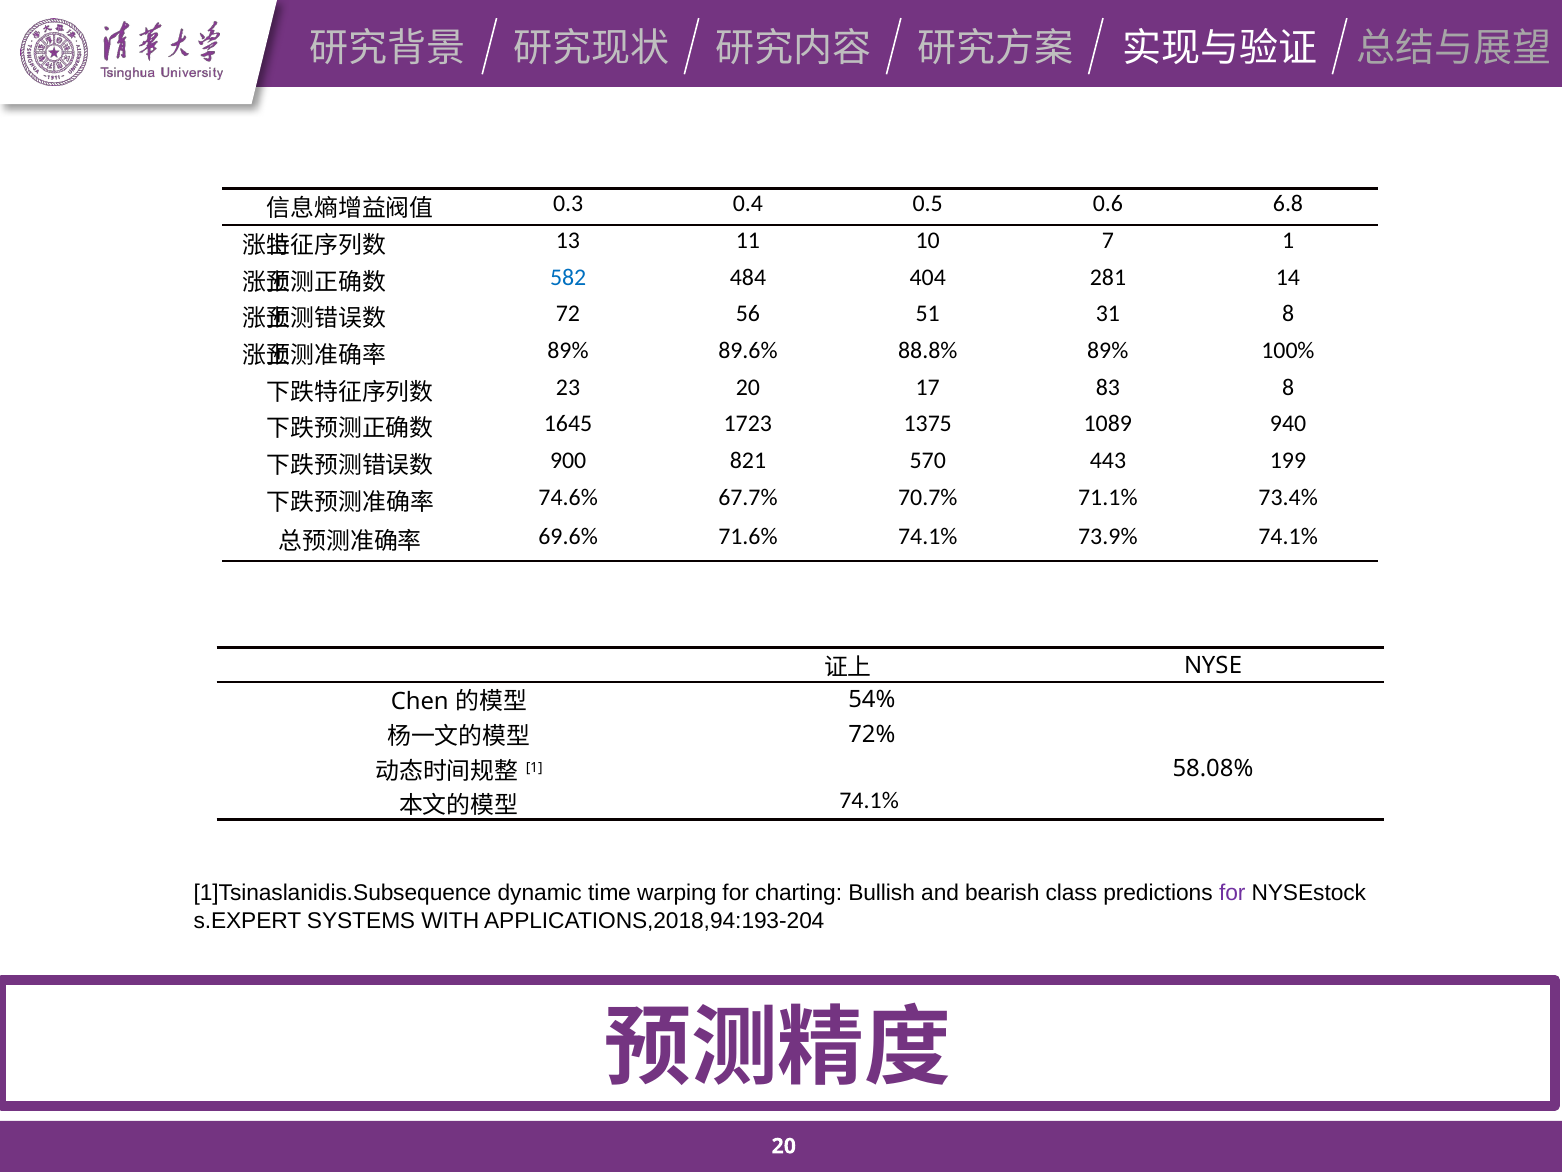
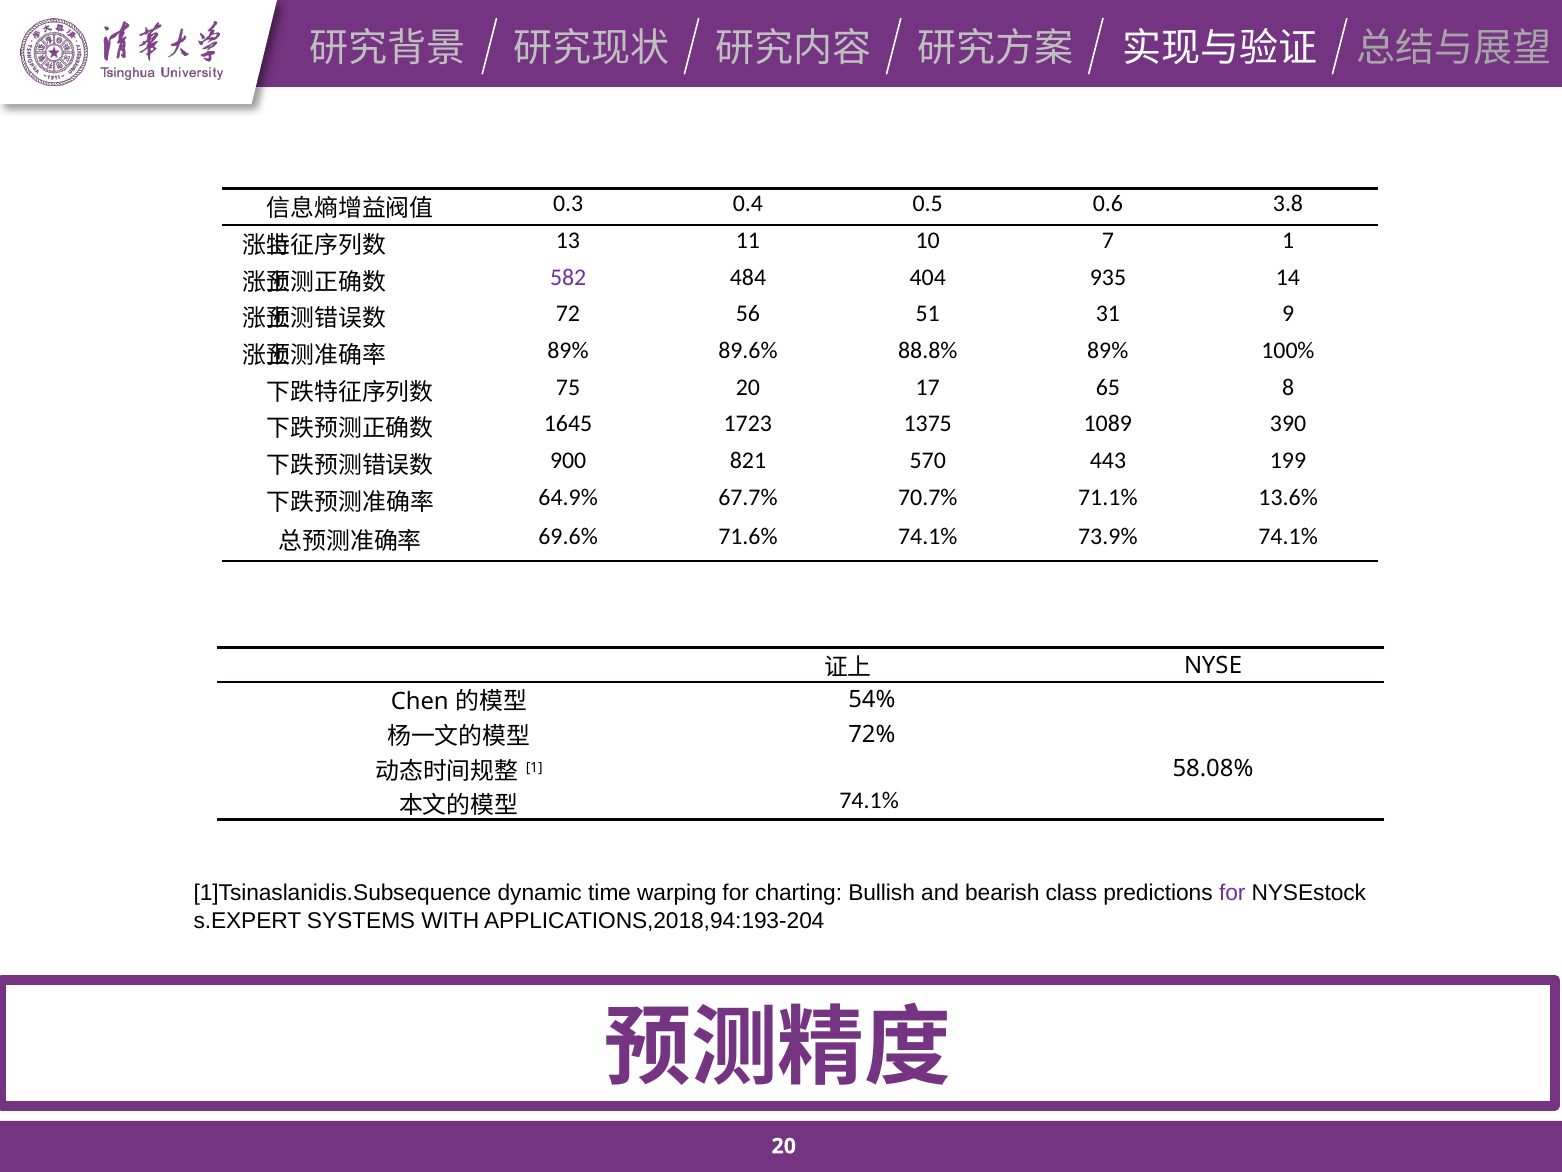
6.8: 6.8 -> 3.8 (1288, 204)
582 colour: blue -> purple (568, 277)
281: 281 -> 935 (1108, 277)
31 8: 8 -> 9 (1288, 314)
23: 23 -> 75 (568, 387)
83: 83 -> 65 (1108, 387)
940: 940 -> 390 (1288, 424)
74.6%: 74.6% -> 64.9% (568, 497)
73.4%: 73.4% -> 13.6% (1288, 497)
